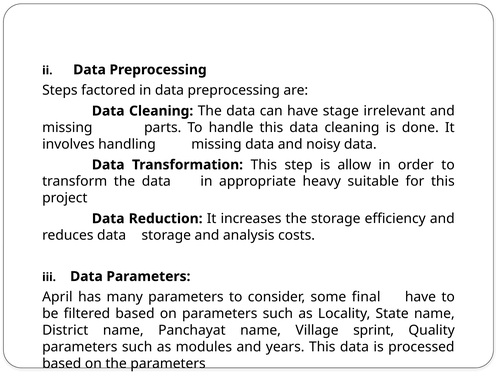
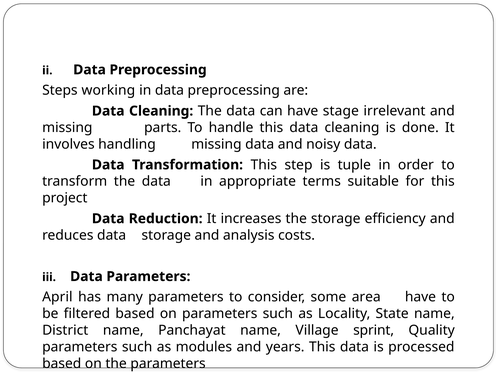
factored: factored -> working (108, 90)
allow: allow -> tuple (354, 165)
heavy: heavy -> terms (322, 181)
final: final -> area (366, 297)
